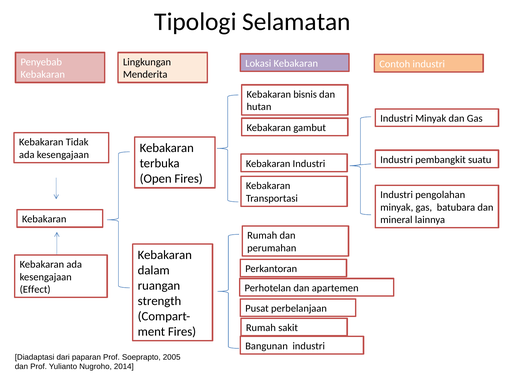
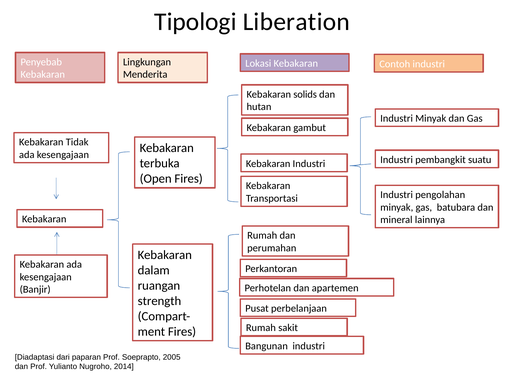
Selamatan: Selamatan -> Liberation (296, 22)
bisnis: bisnis -> solids (305, 94)
Effect: Effect -> Banjir (35, 290)
